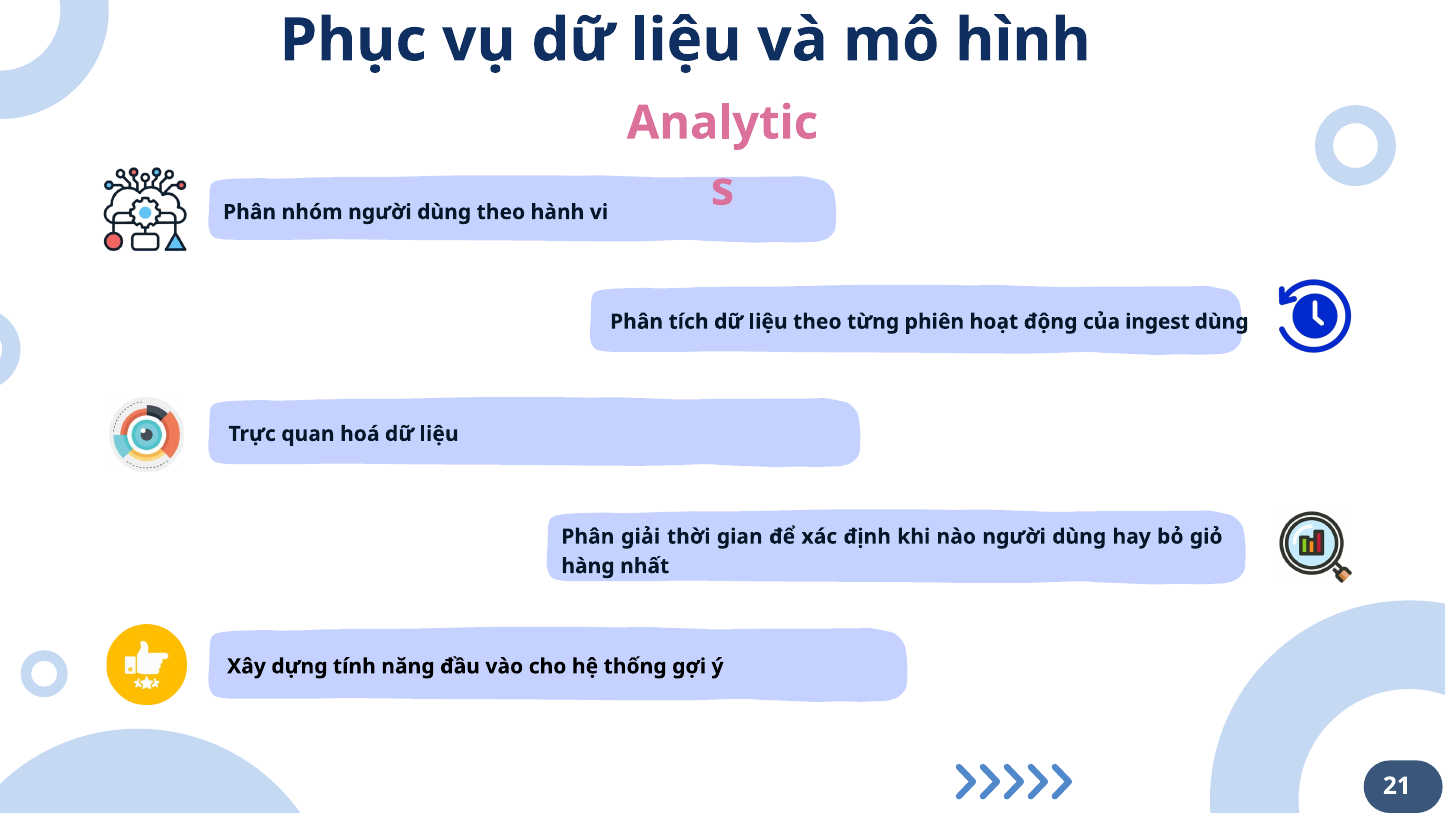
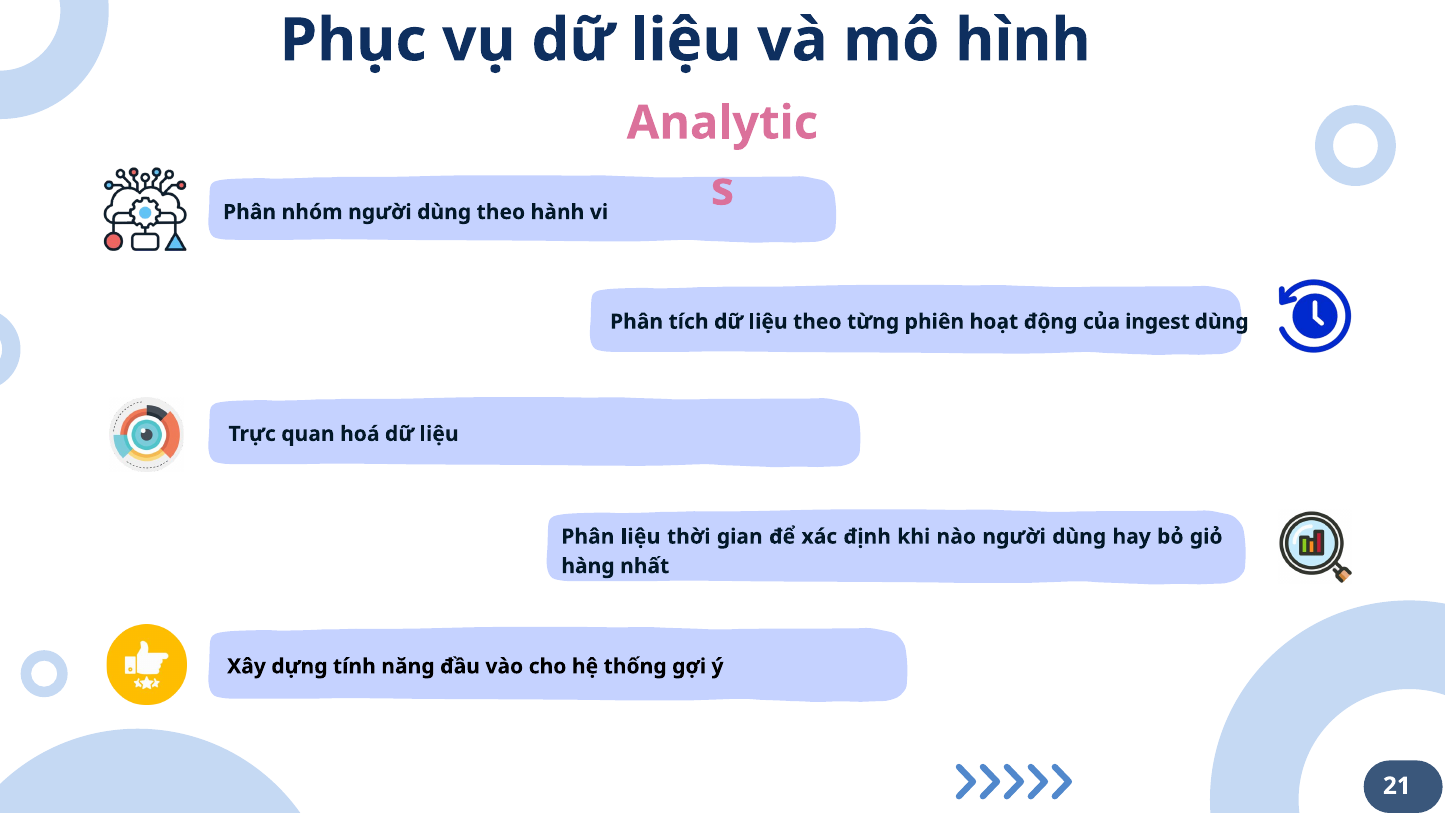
Phân giải: giải -> liệu (641, 537)
